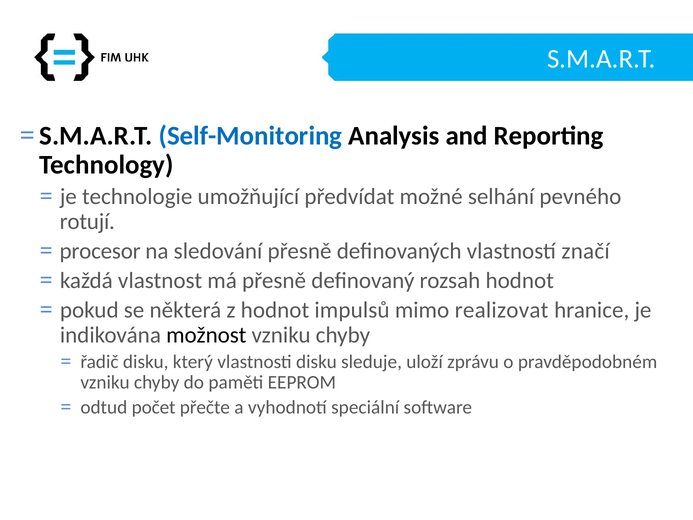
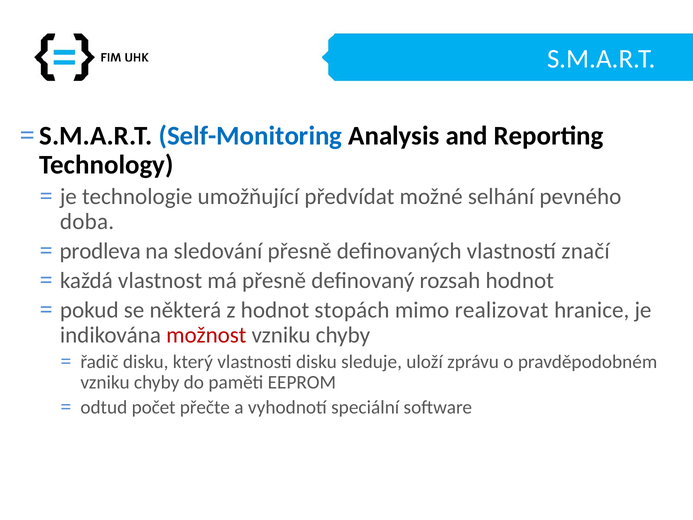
rotují: rotují -> doba (87, 221)
procesor: procesor -> prodleva (100, 251)
impulsů: impulsů -> stopách (352, 310)
možnost colour: black -> red (206, 335)
